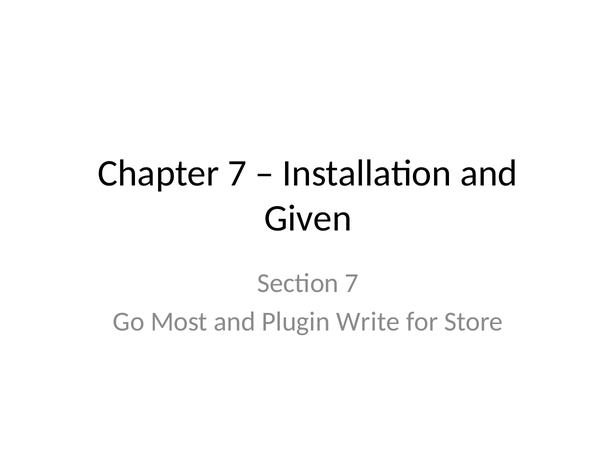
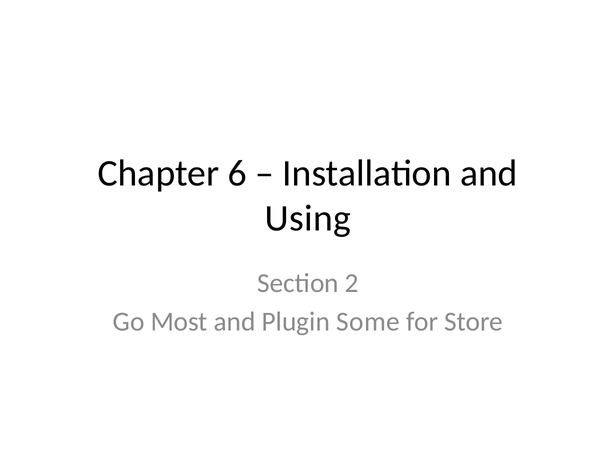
Chapter 7: 7 -> 6 (237, 173)
Given: Given -> Using (308, 218)
Section 7: 7 -> 2 (352, 283)
Write: Write -> Some (368, 322)
